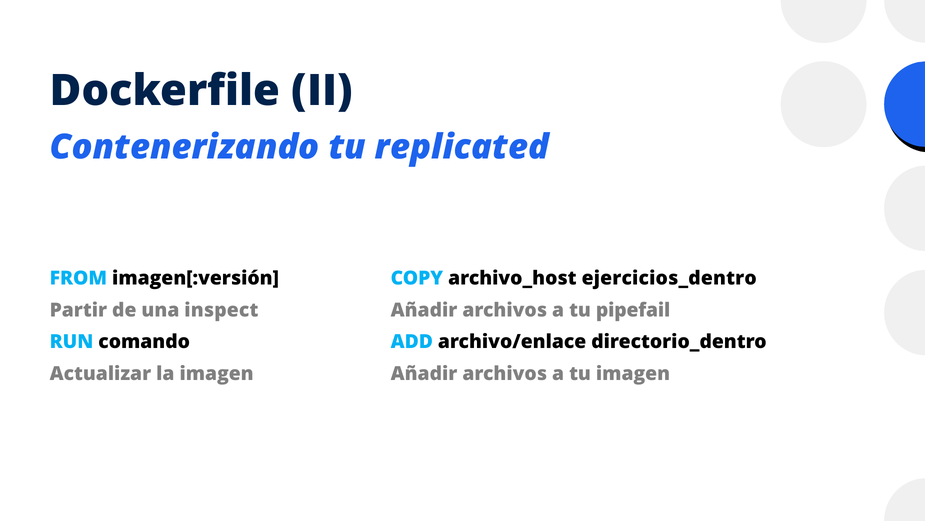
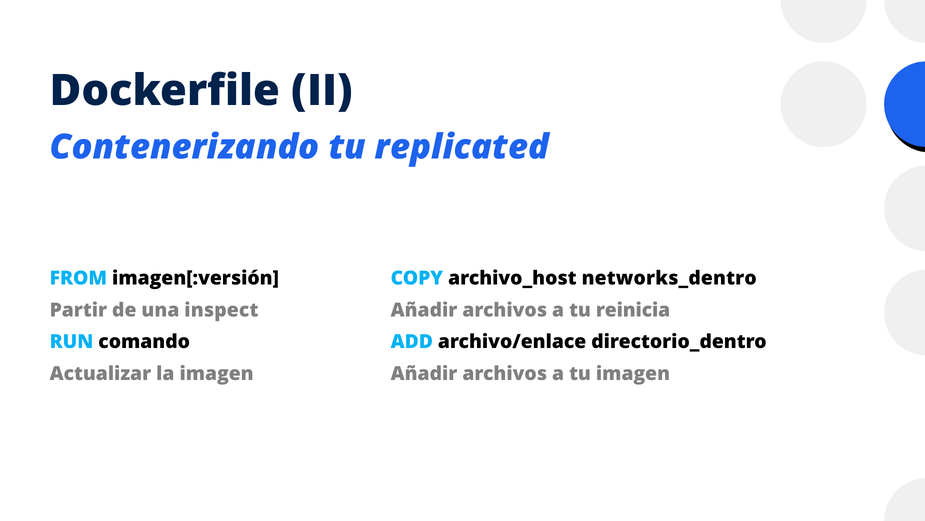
ejercicios_dentro: ejercicios_dentro -> networks_dentro (669, 278)
pipefail: pipefail -> reinicia (633, 310)
